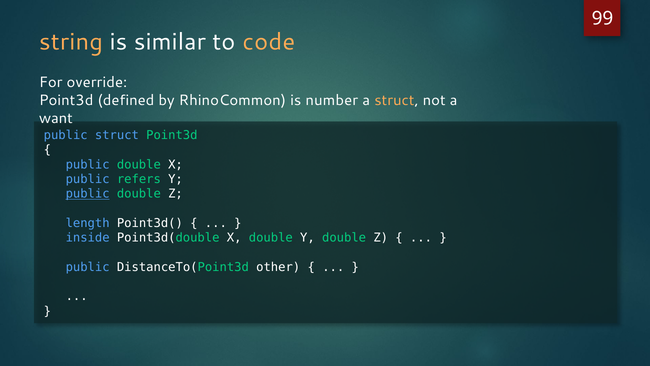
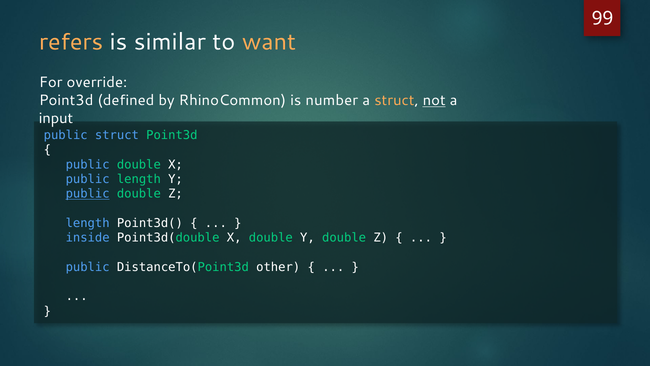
string: string -> refers (71, 42)
code: code -> want (269, 42)
not underline: none -> present (434, 100)
want: want -> input (56, 118)
public refers: refers -> length (139, 179)
